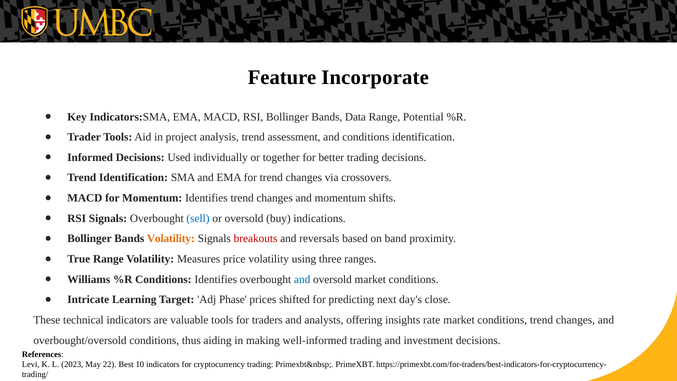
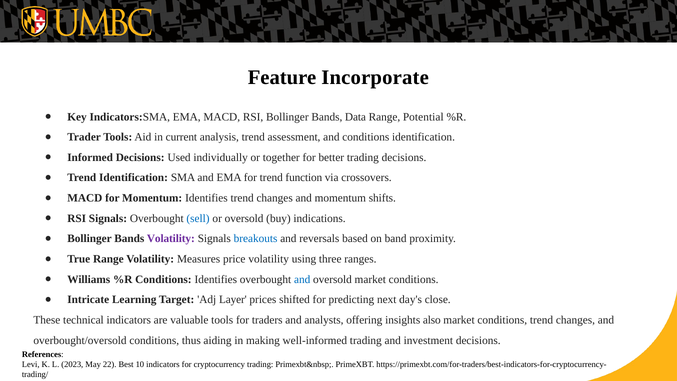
project: project -> current (181, 137)
for trend changes: changes -> function (304, 178)
Volatility colour: orange -> purple (171, 239)
breakouts colour: red -> blue (256, 239)
Phase: Phase -> Layer (233, 300)
rate: rate -> also (432, 320)
